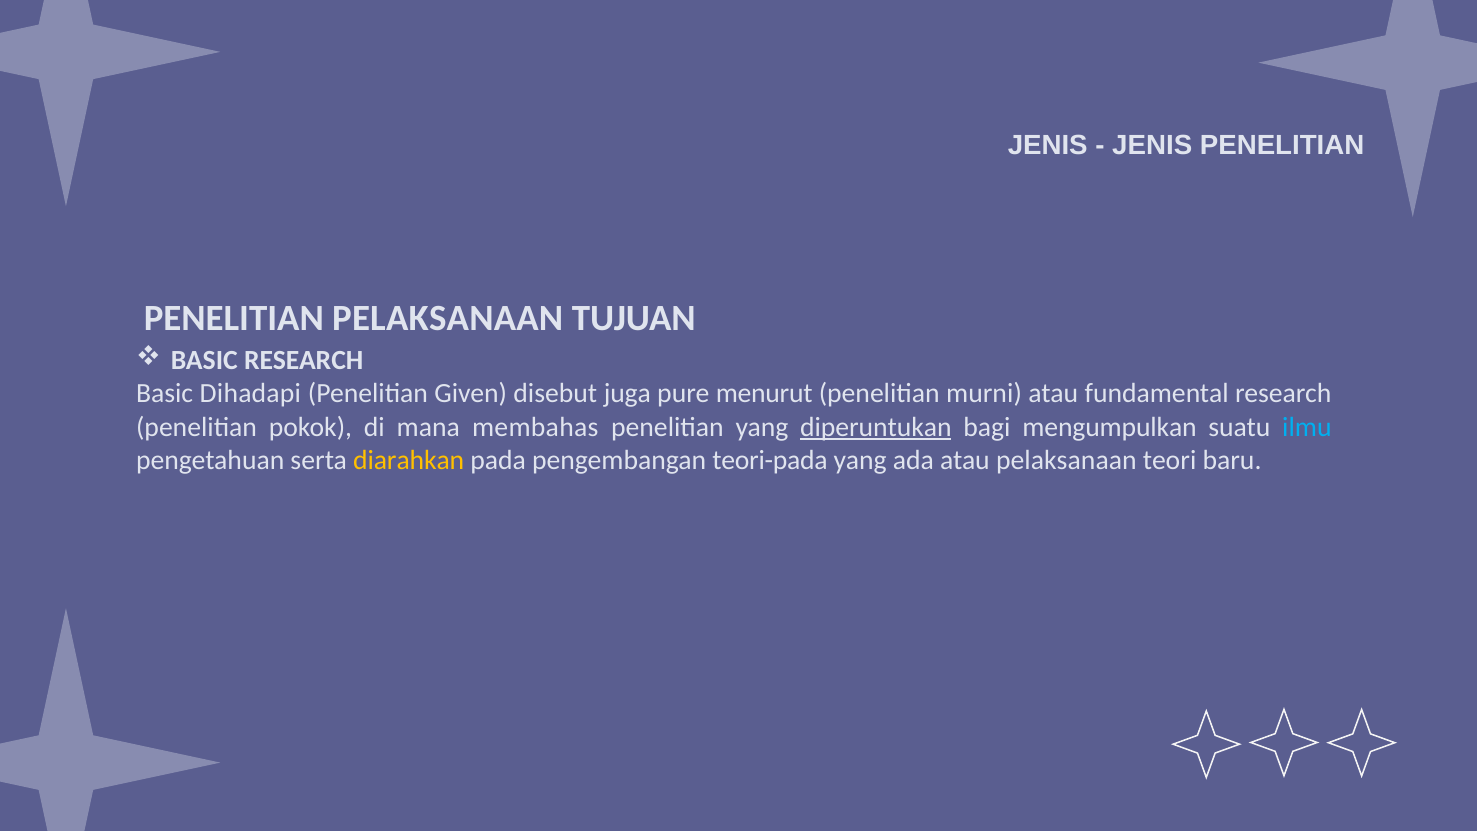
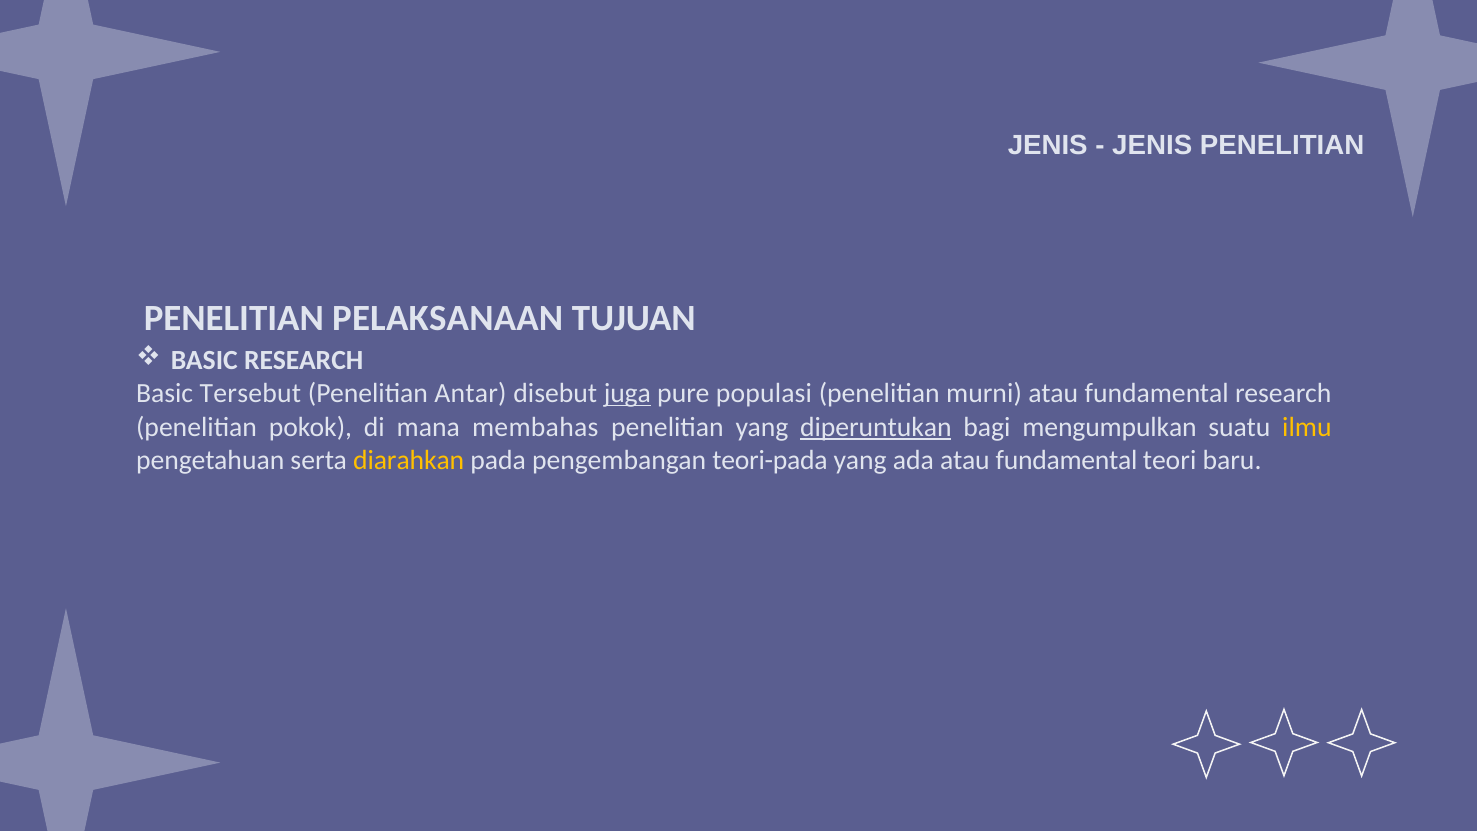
Basic Dihadapi: Dihadapi -> Tersebut (250, 394)
Given: Given -> Antar (471, 394)
juga underline: none -> present (627, 394)
menurut: menurut -> populasi (764, 394)
ilmu colour: light blue -> yellow (1307, 427)
ada atau pelaksanaan: pelaksanaan -> fundamental (1067, 460)
